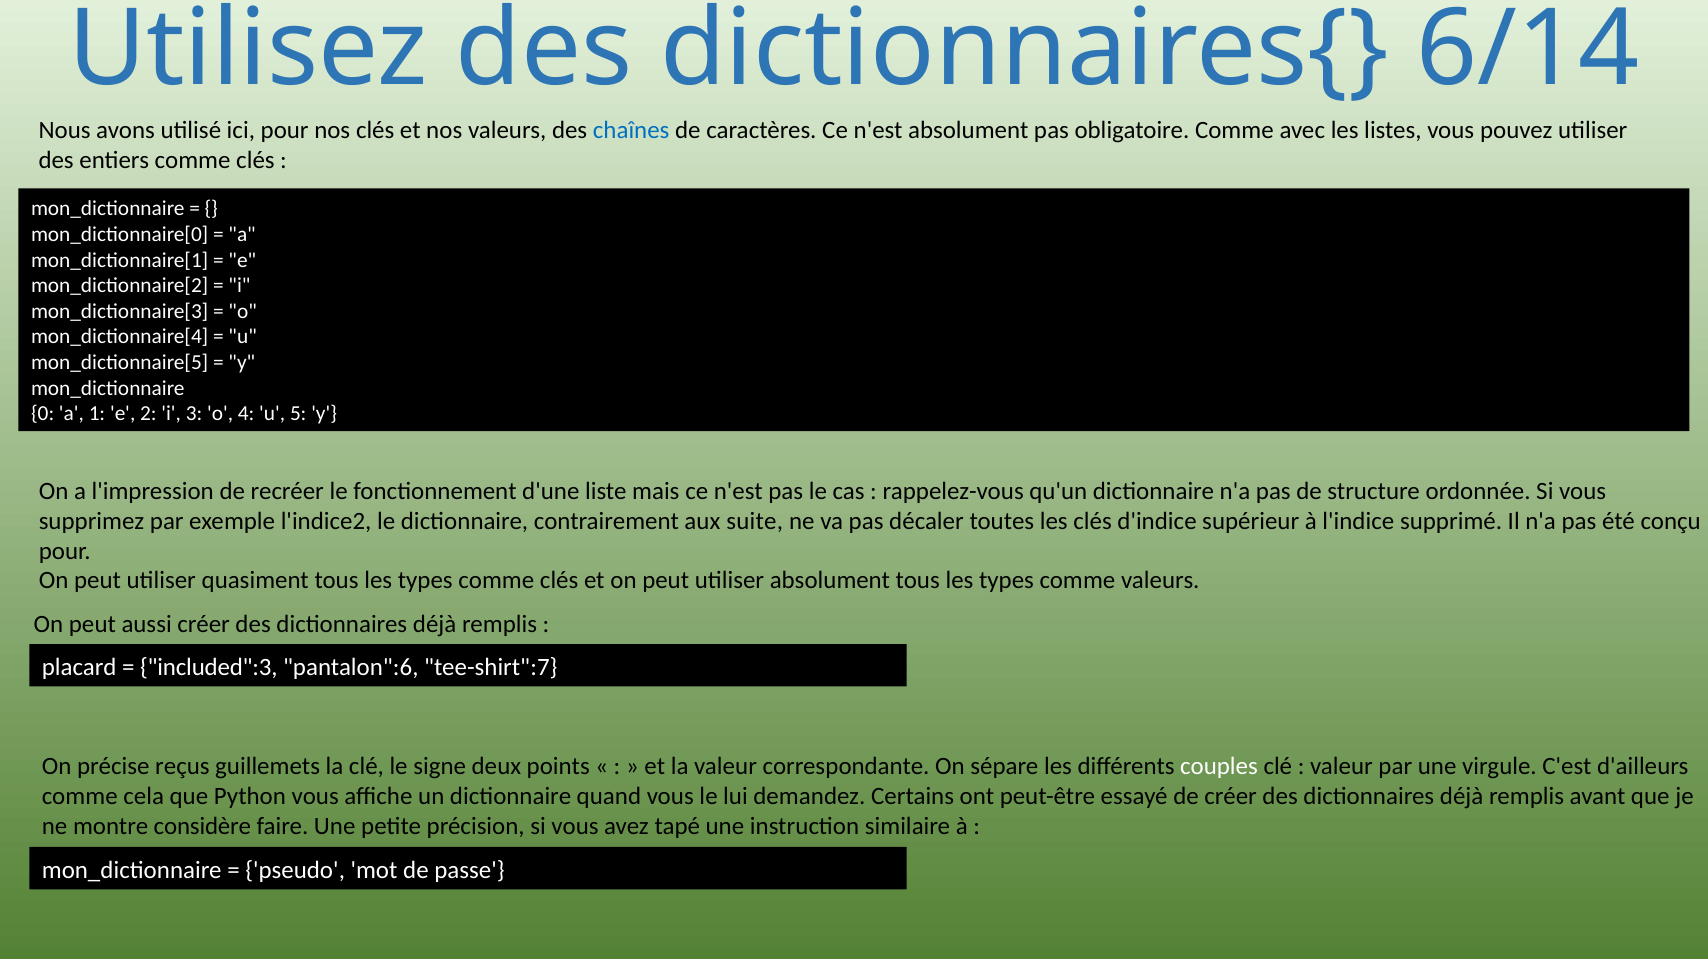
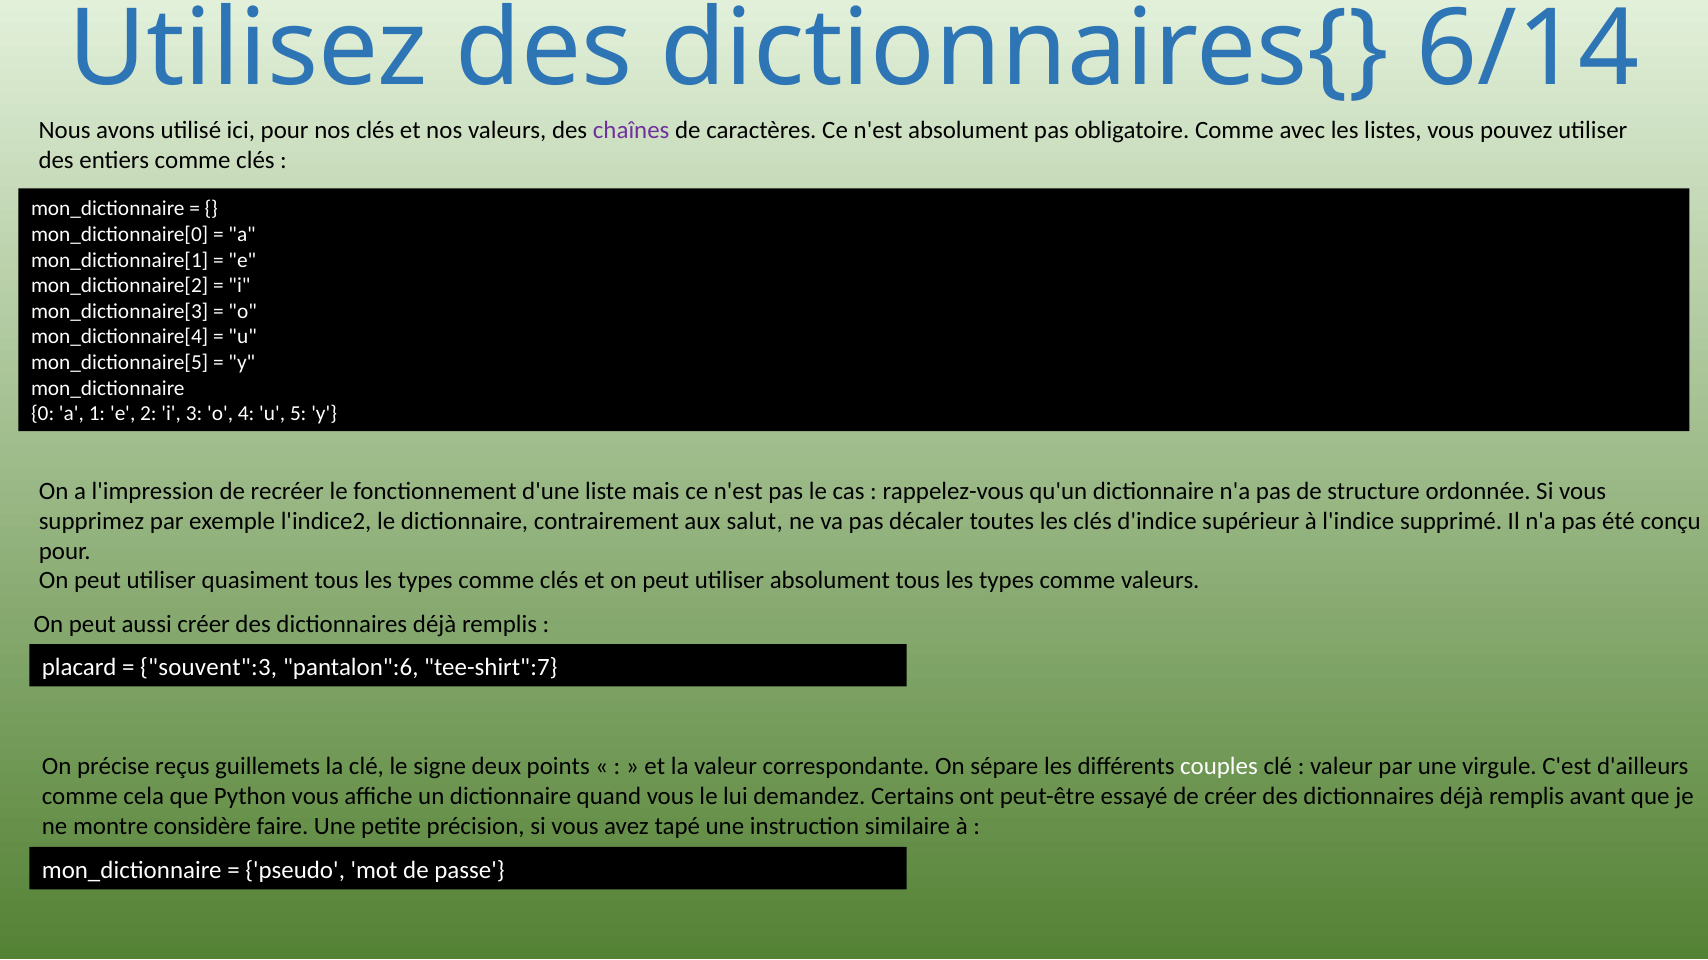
chaînes colour: blue -> purple (631, 130)
suite: suite -> salut (755, 521)
included":3: included":3 -> souvent":3 (209, 668)
